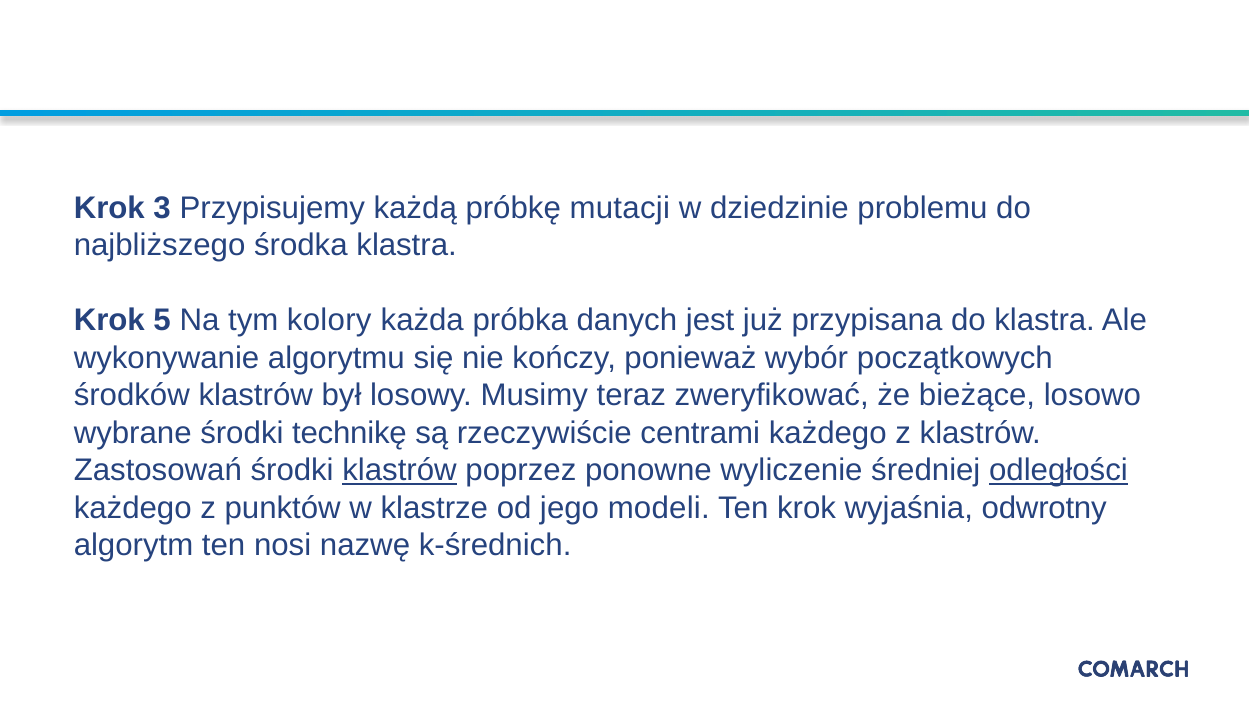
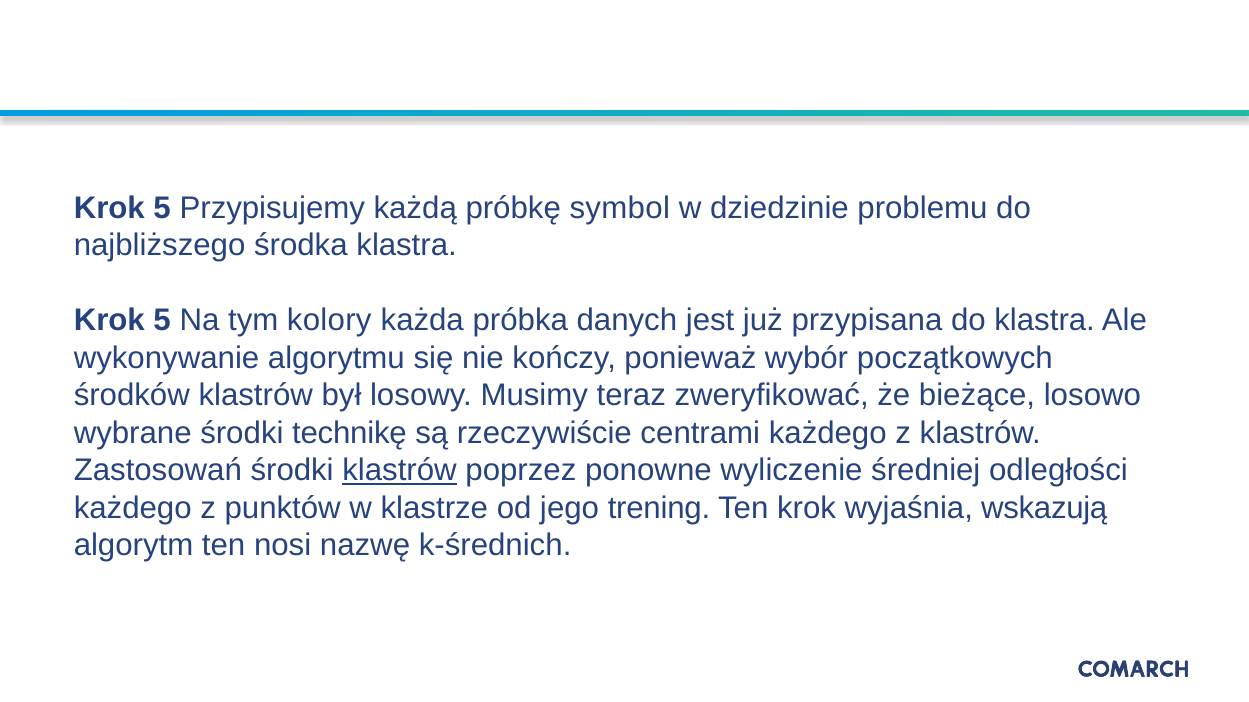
3: 3 -> 5 (162, 208)
mutacji: mutacji -> symbol (620, 208)
odległości underline: present -> none (1058, 471)
modeli: modeli -> trening (659, 508)
odwrotny: odwrotny -> wskazują (1044, 508)
